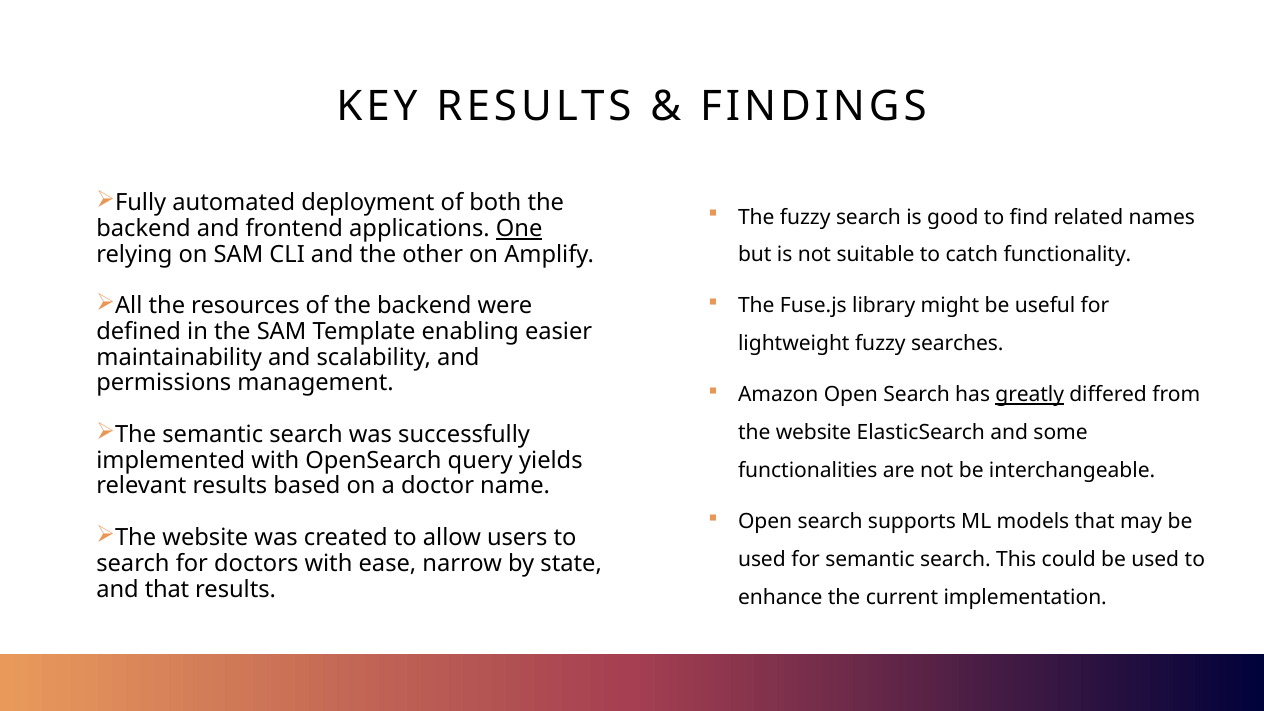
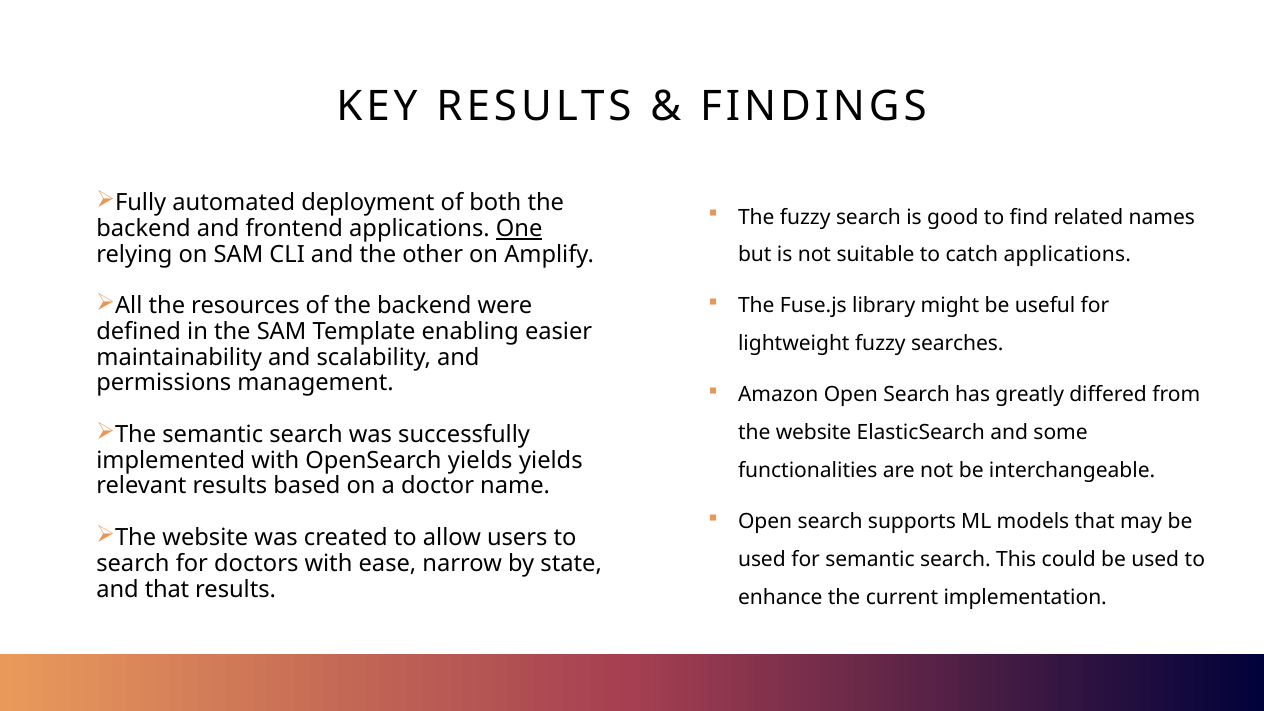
catch functionality: functionality -> applications (1067, 255)
greatly underline: present -> none (1030, 395)
OpenSearch query: query -> yields (480, 461)
